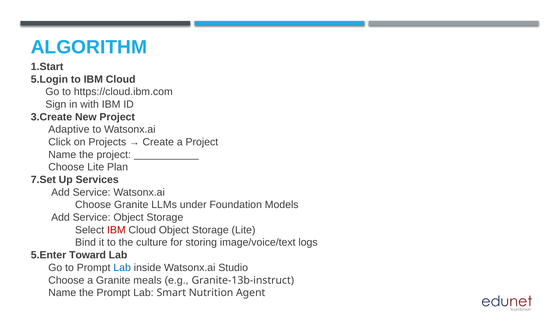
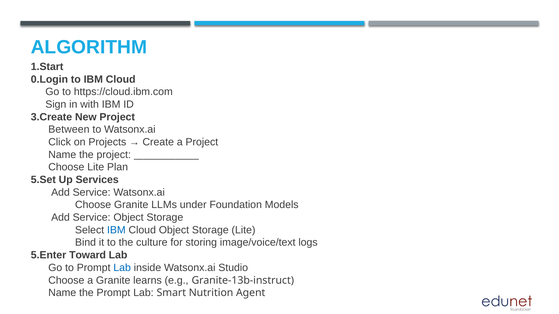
5.Login: 5.Login -> 0.Login (49, 79)
Adaptive: Adaptive -> Between (69, 130)
7.Set: 7.Set -> 5.Set (43, 180)
IBM colour: red -> blue (116, 230)
meals: meals -> learns (147, 281)
